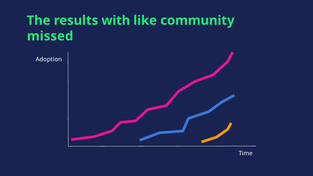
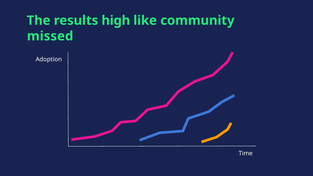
with: with -> high (116, 20)
